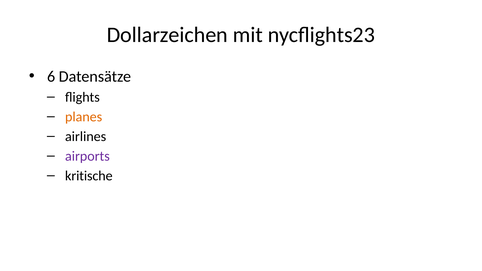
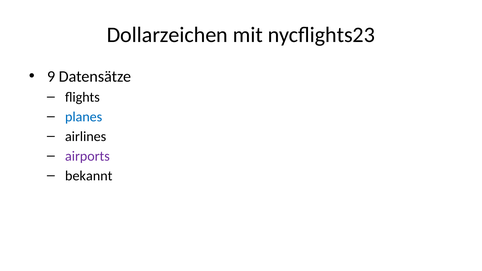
6: 6 -> 9 (51, 76)
planes colour: orange -> blue (84, 117)
kritische: kritische -> bekannt (89, 176)
